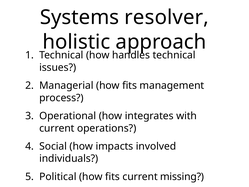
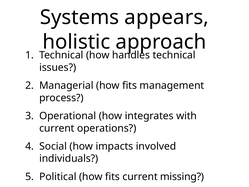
resolver: resolver -> appears (167, 17)
